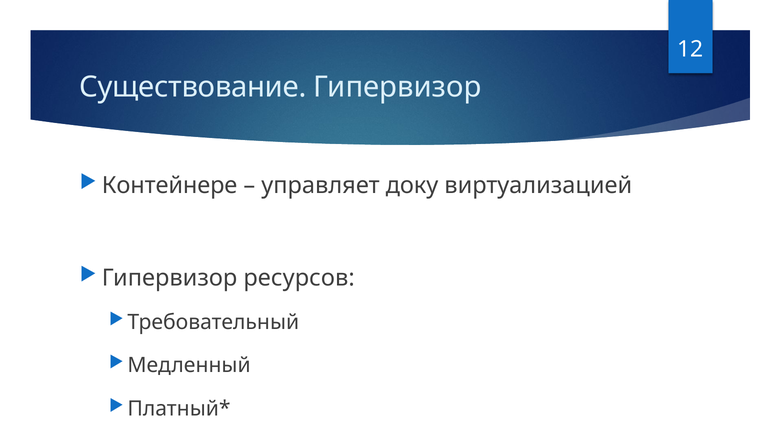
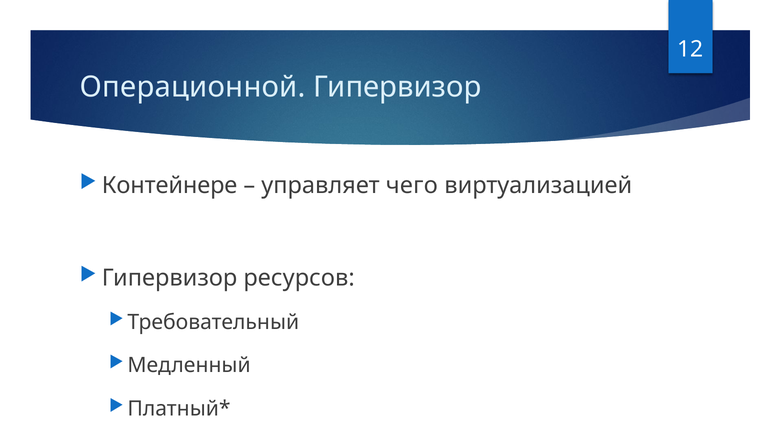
Существование: Существование -> Операционной (193, 87)
доку: доку -> чего (412, 186)
